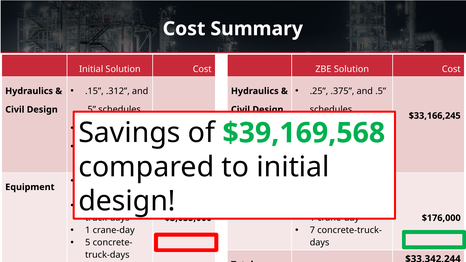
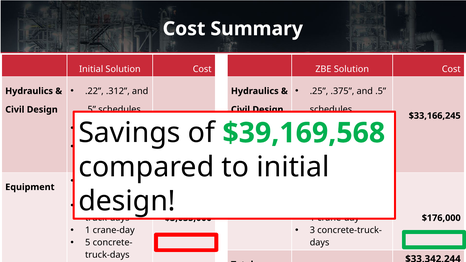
.15: .15 -> .22 (94, 91)
7: 7 -> 3 (312, 230)
